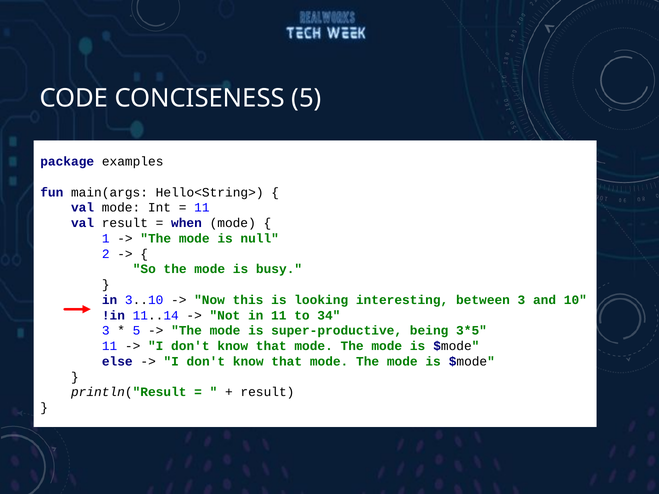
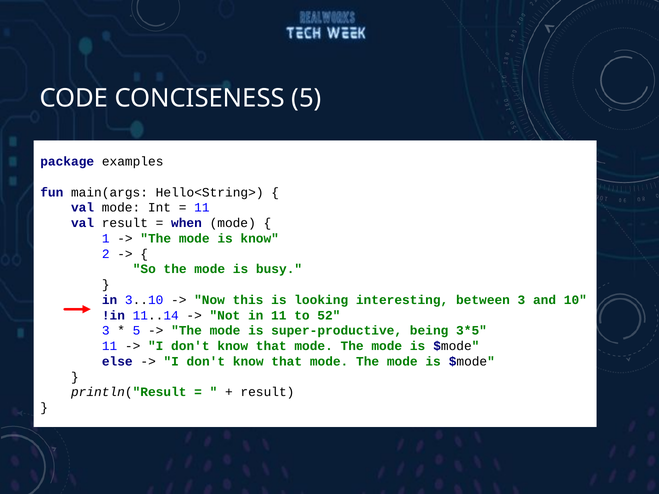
is null: null -> know (260, 239)
34: 34 -> 52 (329, 315)
